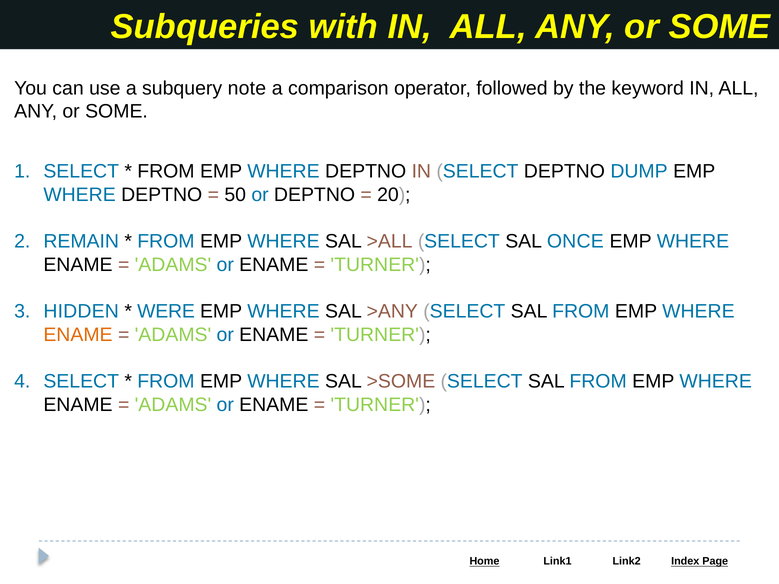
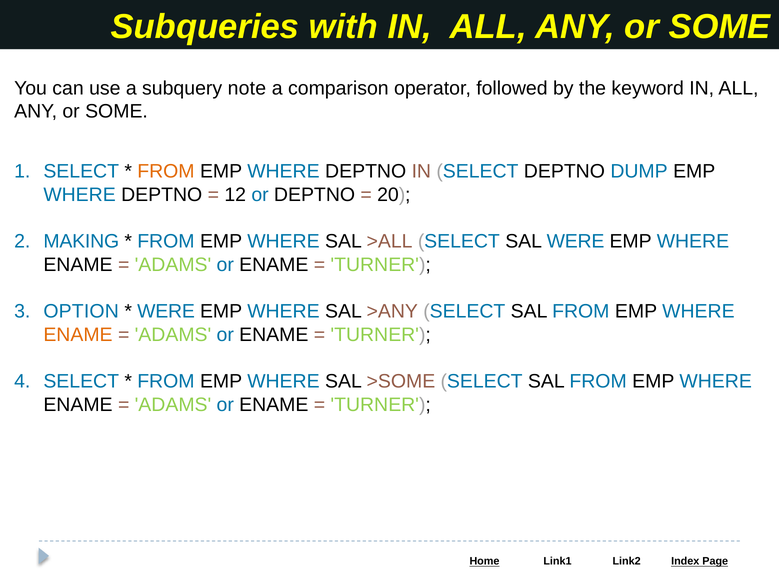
FROM colour: black -> orange (166, 171)
50: 50 -> 12 (235, 195)
REMAIN: REMAIN -> MAKING (81, 241)
SAL ONCE: ONCE -> WERE (576, 241)
HIDDEN: HIDDEN -> OPTION (81, 312)
